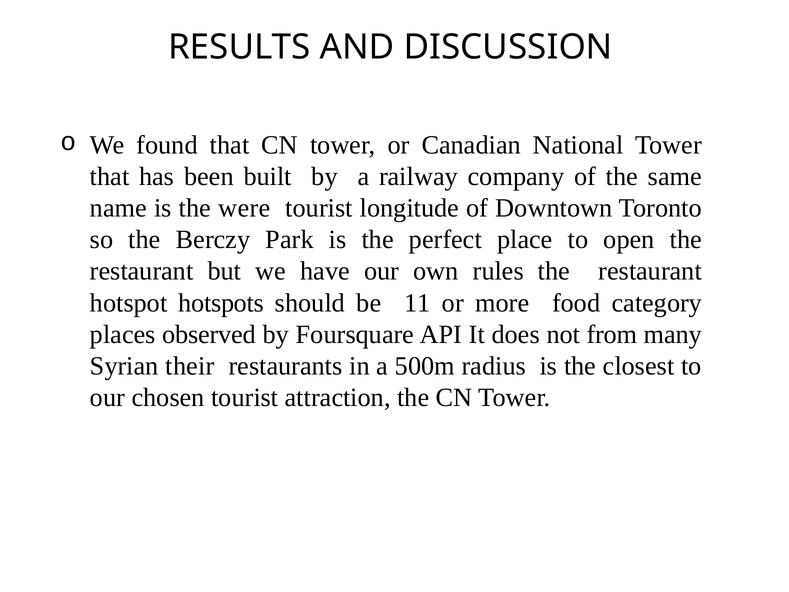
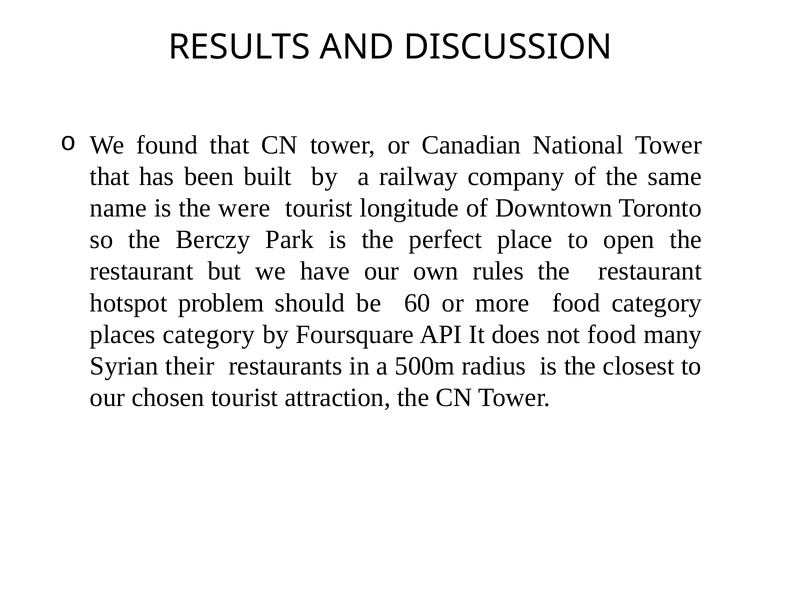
hotspots: hotspots -> problem (221, 303)
11: 11 -> 60 (417, 303)
places observed: observed -> category (209, 334)
not from: from -> food (612, 334)
